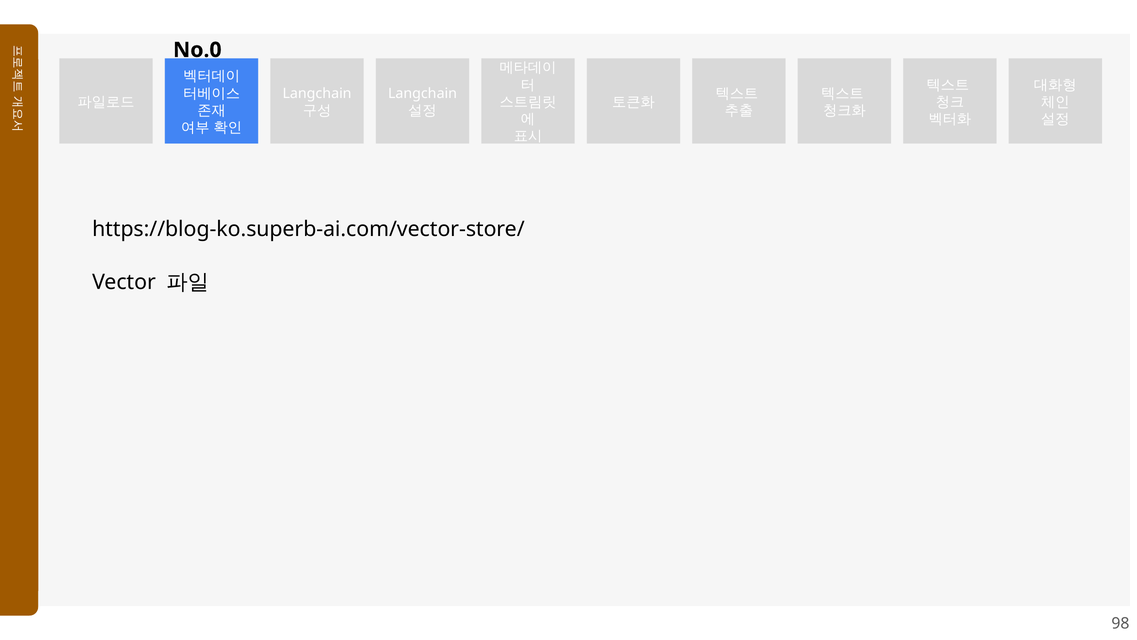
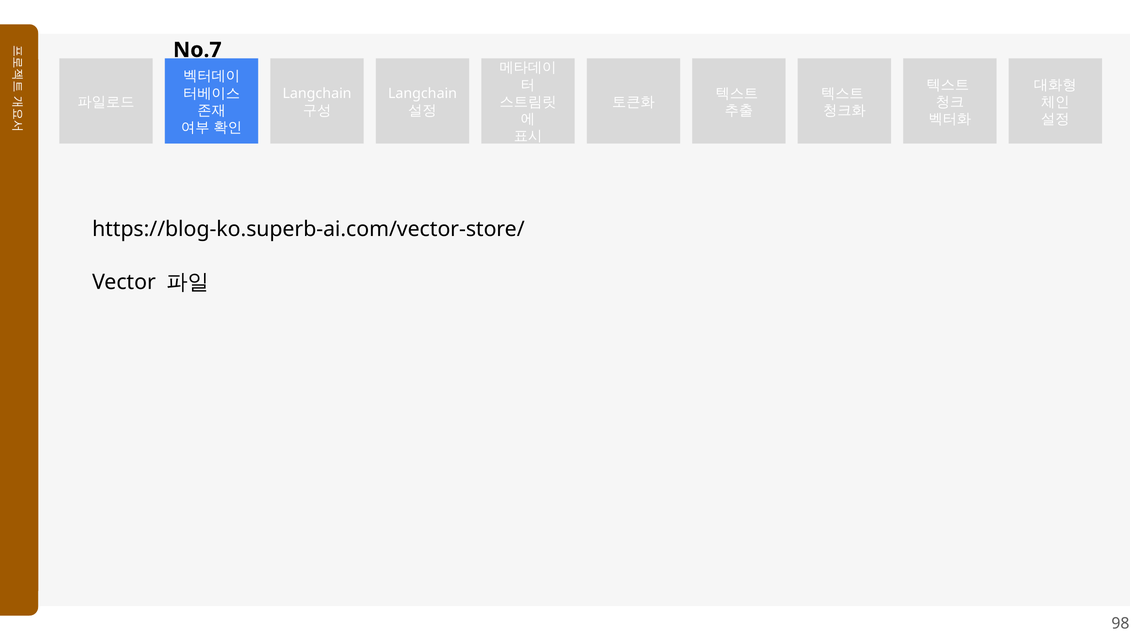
No.0: No.0 -> No.7 (197, 50)
